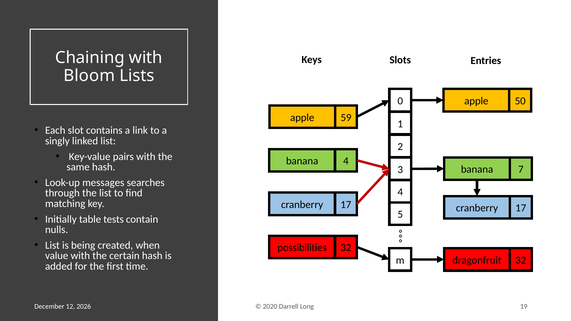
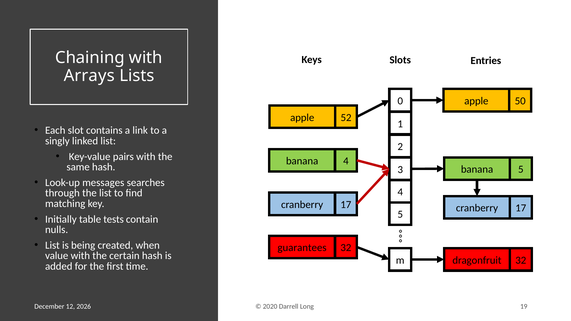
Bloom: Bloom -> Arrays (89, 76)
59: 59 -> 52 (346, 118)
banana 7: 7 -> 5 (521, 170)
possibilities: possibilities -> guarantees (302, 248)
